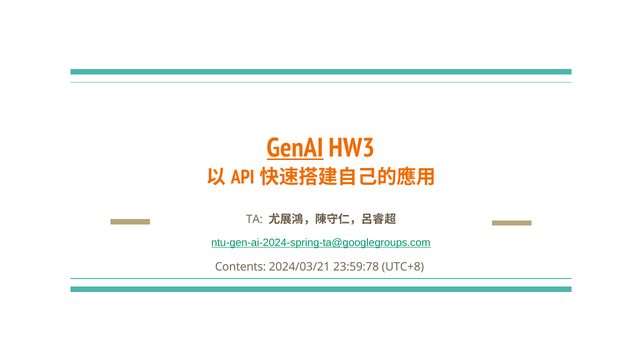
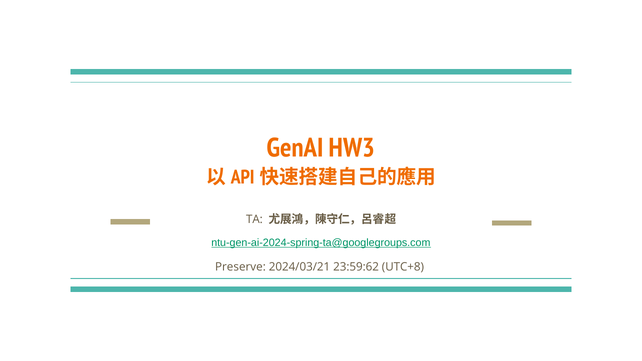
GenAI underline: present -> none (295, 148)
Contents: Contents -> Preserve (240, 267)
23:59:78: 23:59:78 -> 23:59:62 (356, 267)
